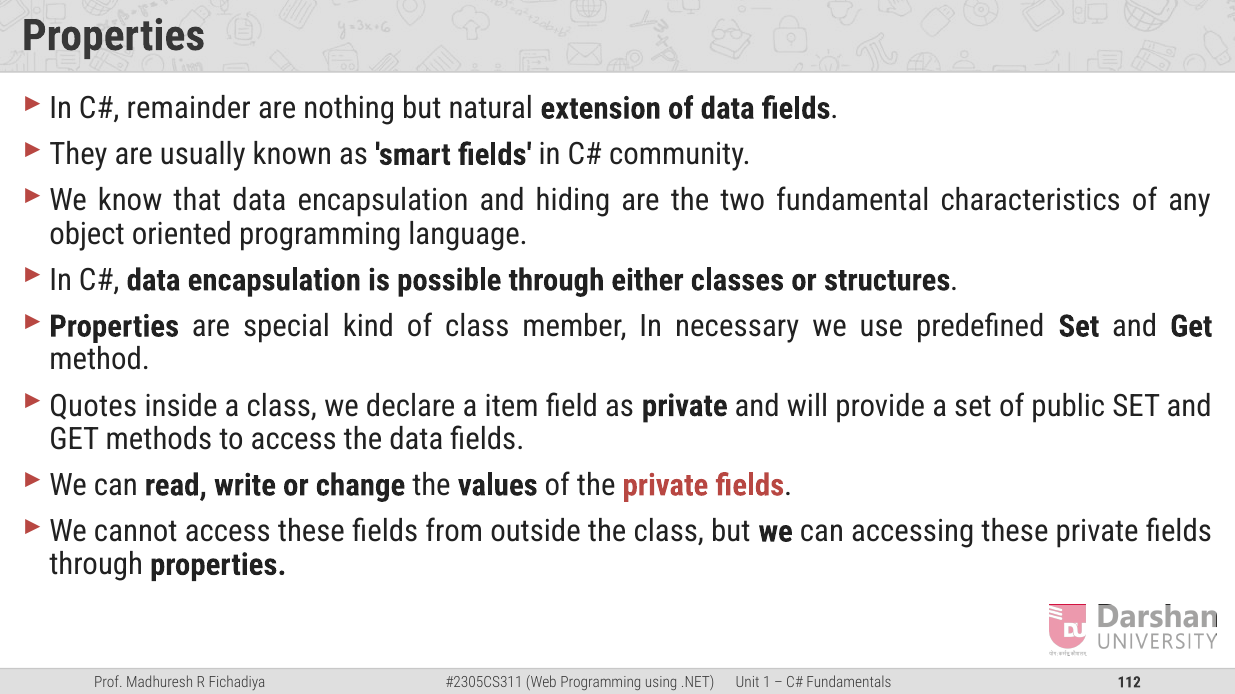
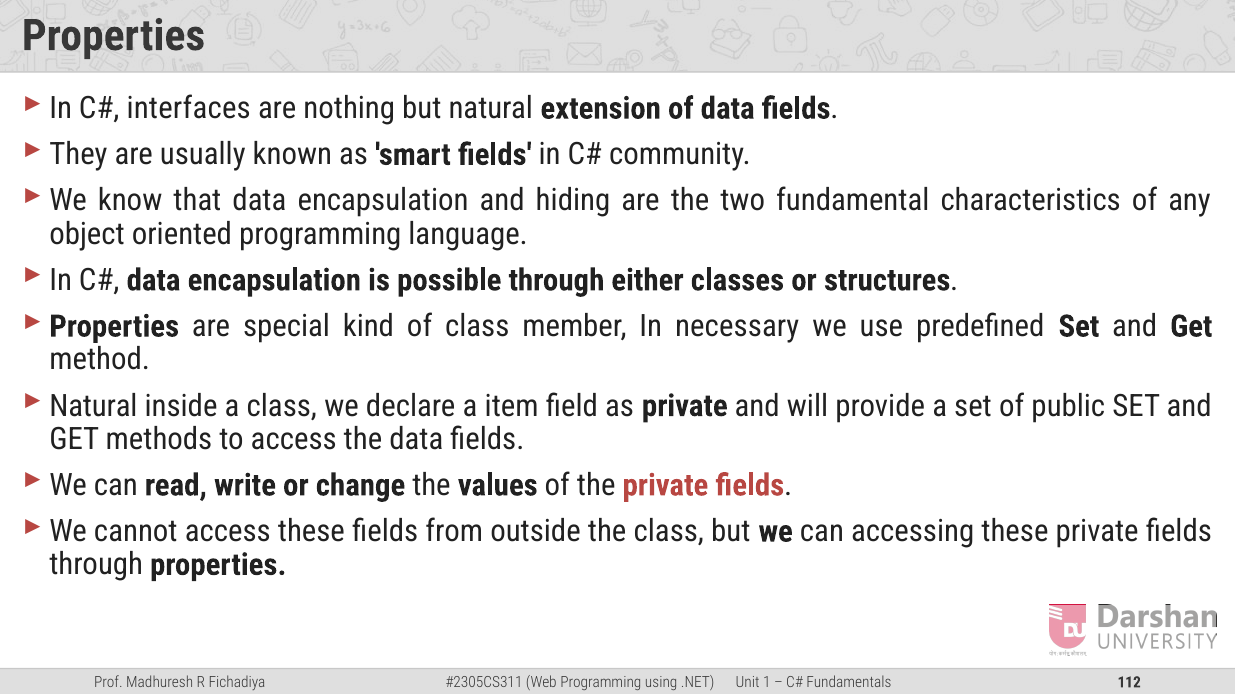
remainder: remainder -> interfaces (189, 109)
Quotes: Quotes -> Natural (93, 406)
